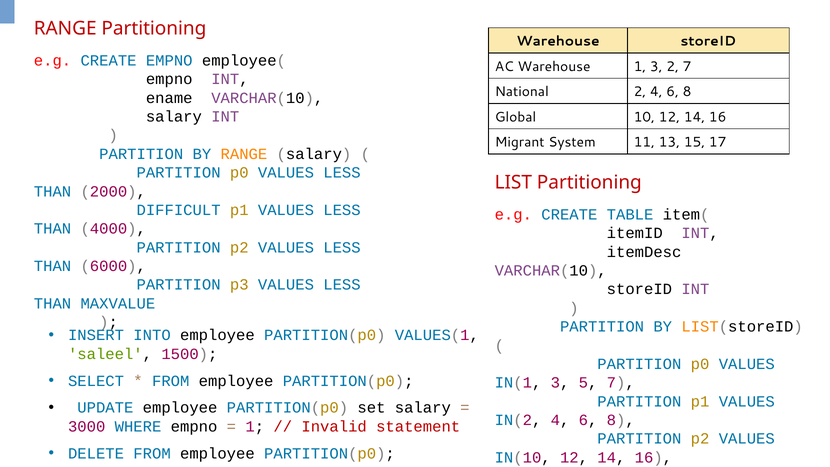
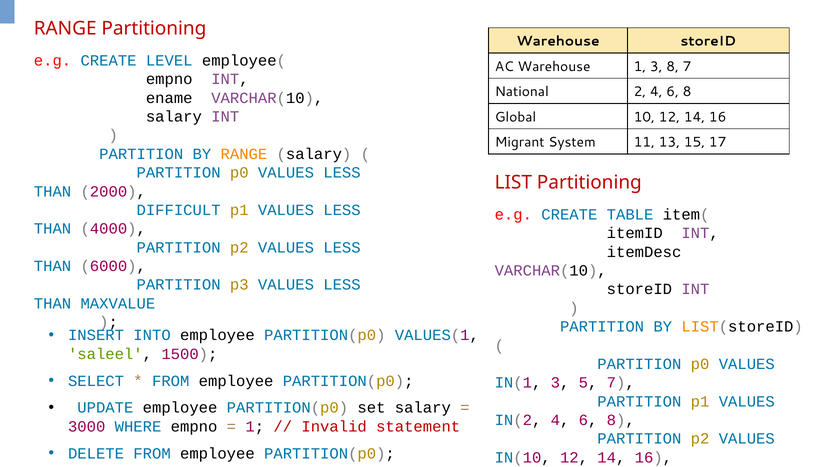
CREATE EMPNO: EMPNO -> LEVEL (169, 61)
3 2: 2 -> 8 (673, 67)
